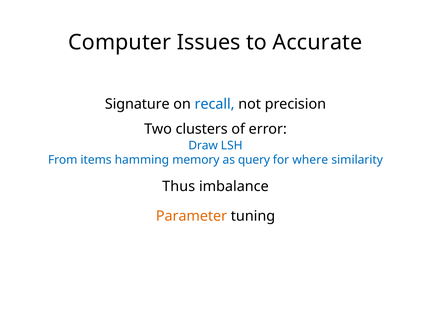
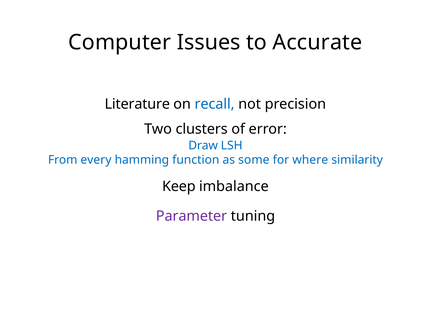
Signature: Signature -> Literature (137, 104)
items: items -> every (96, 160)
memory: memory -> function (196, 160)
query: query -> some (254, 160)
Thus: Thus -> Keep (179, 187)
Parameter colour: orange -> purple (191, 216)
